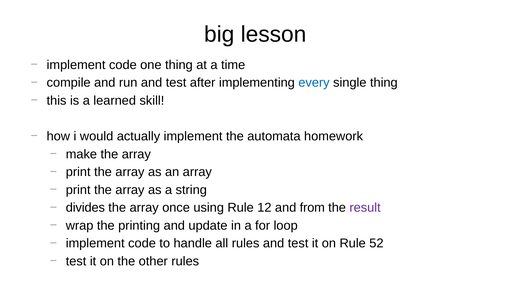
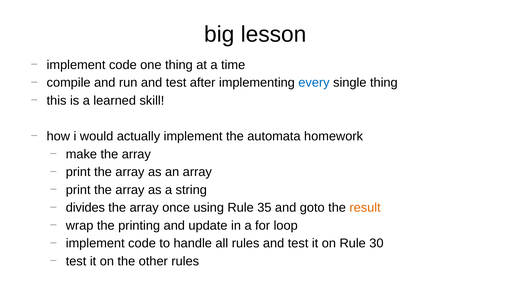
12: 12 -> 35 (264, 208)
from: from -> goto (312, 208)
result colour: purple -> orange (365, 208)
52: 52 -> 30 (376, 244)
